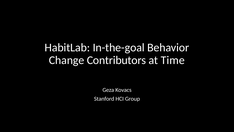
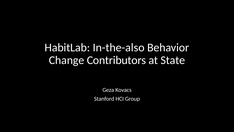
In-the-goal: In-the-goal -> In-the-also (119, 47)
Time: Time -> State (173, 60)
